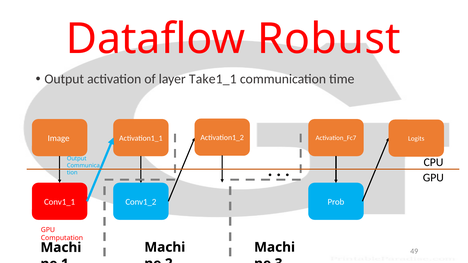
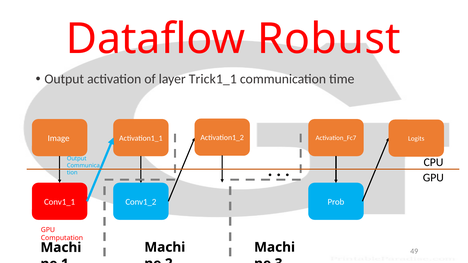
Take1_1: Take1_1 -> Trick1_1 (213, 79)
